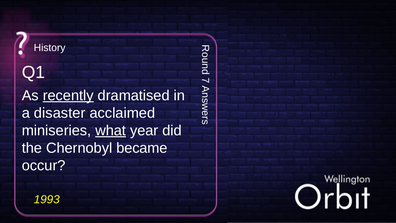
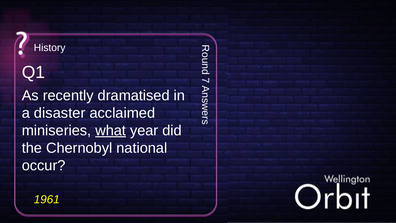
recently underline: present -> none (68, 95)
became: became -> national (142, 148)
1993: 1993 -> 1961 (47, 199)
